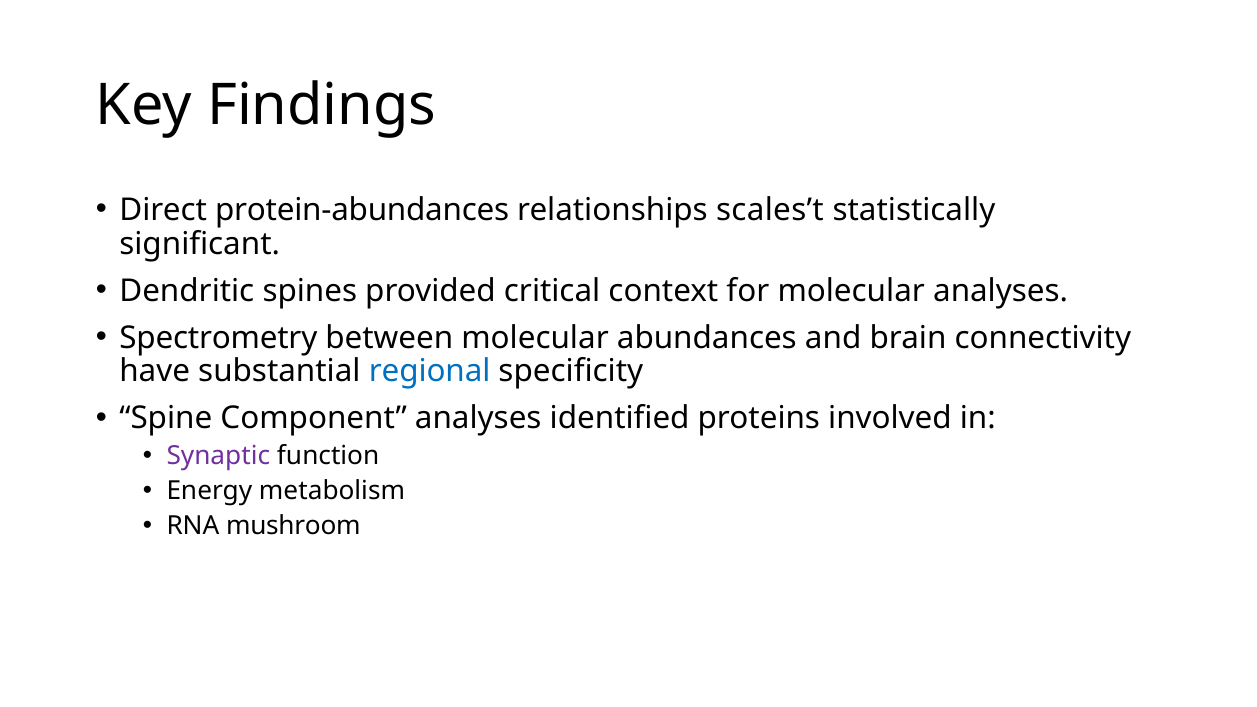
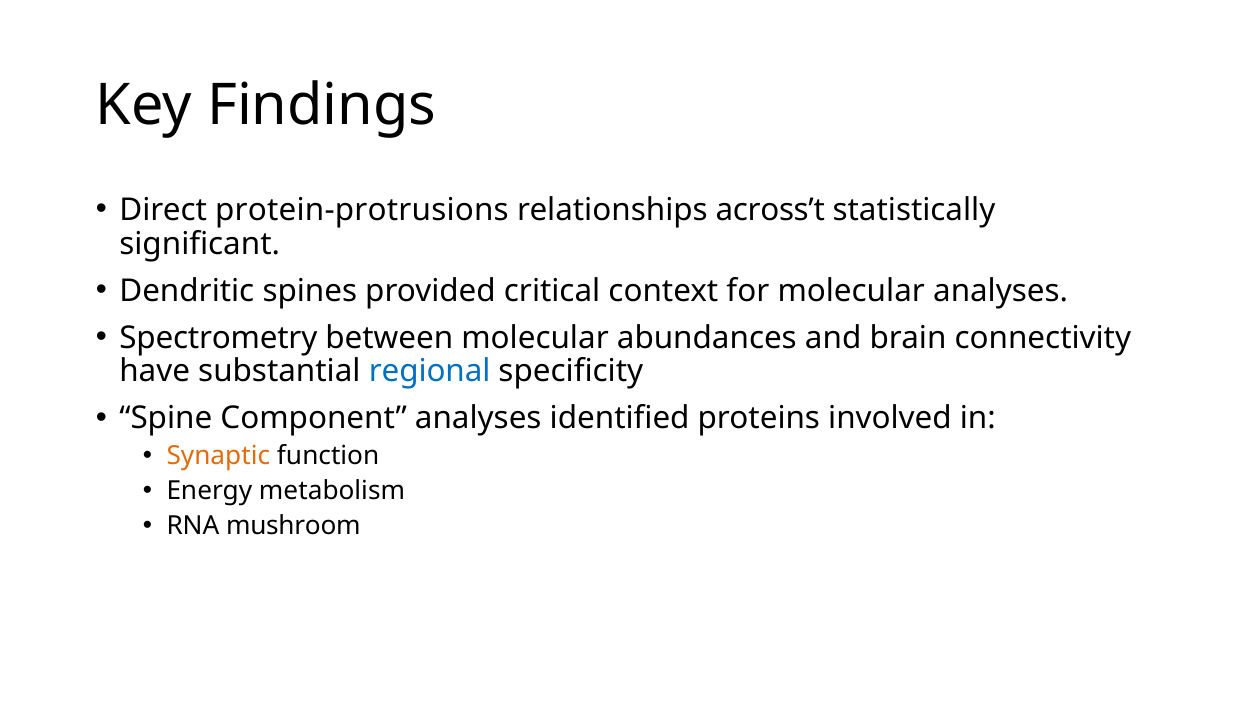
protein-abundances: protein-abundances -> protein-protrusions (362, 210)
scales’t: scales’t -> across’t (770, 210)
Synaptic colour: purple -> orange (218, 456)
